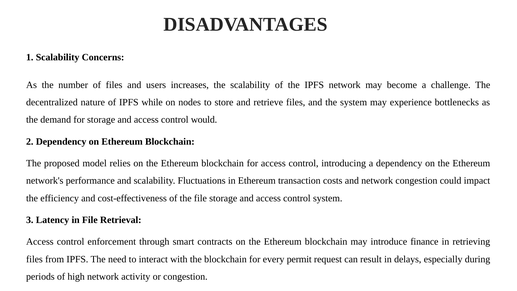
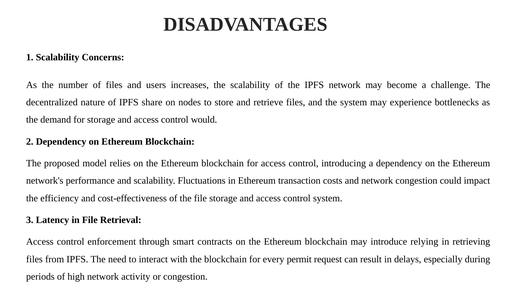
while: while -> share (152, 102)
finance: finance -> relying (424, 242)
